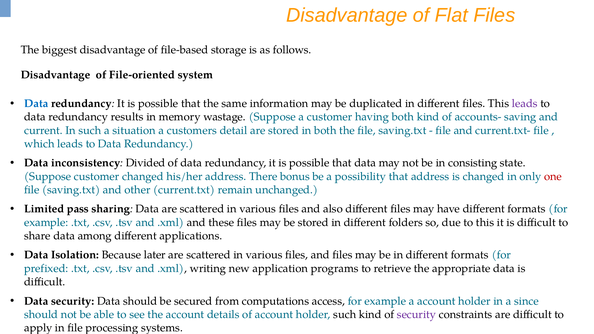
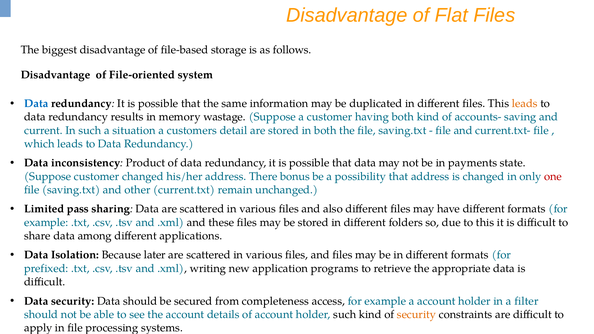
leads colour: purple -> orange (525, 104)
Divided: Divided -> Product (146, 163)
consisting: consisting -> payments (473, 163)
computations: computations -> completeness (276, 301)
since: since -> filter (526, 301)
security colour: purple -> orange (416, 314)
